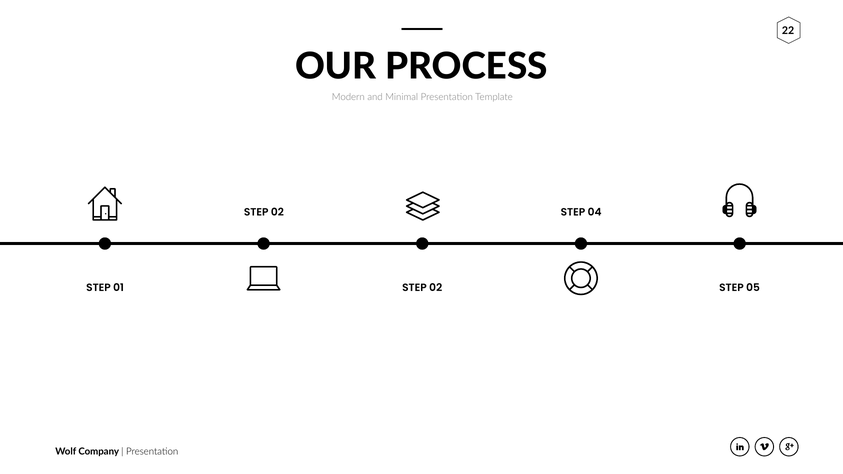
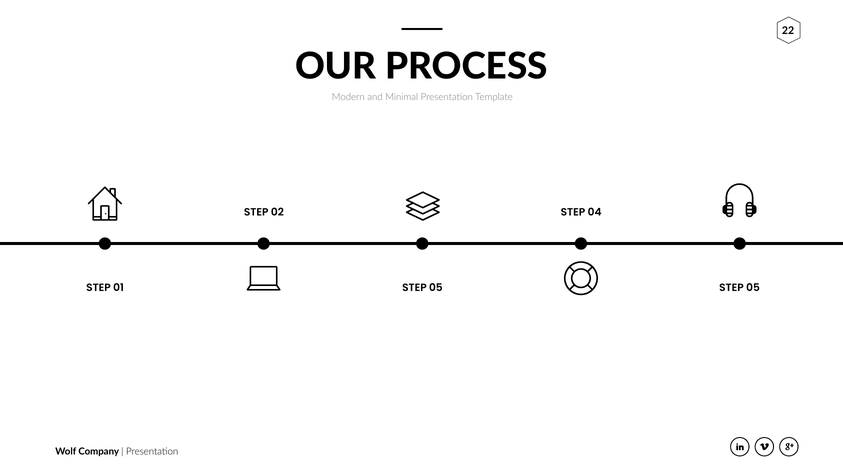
02: 02 -> 05 (436, 288)
